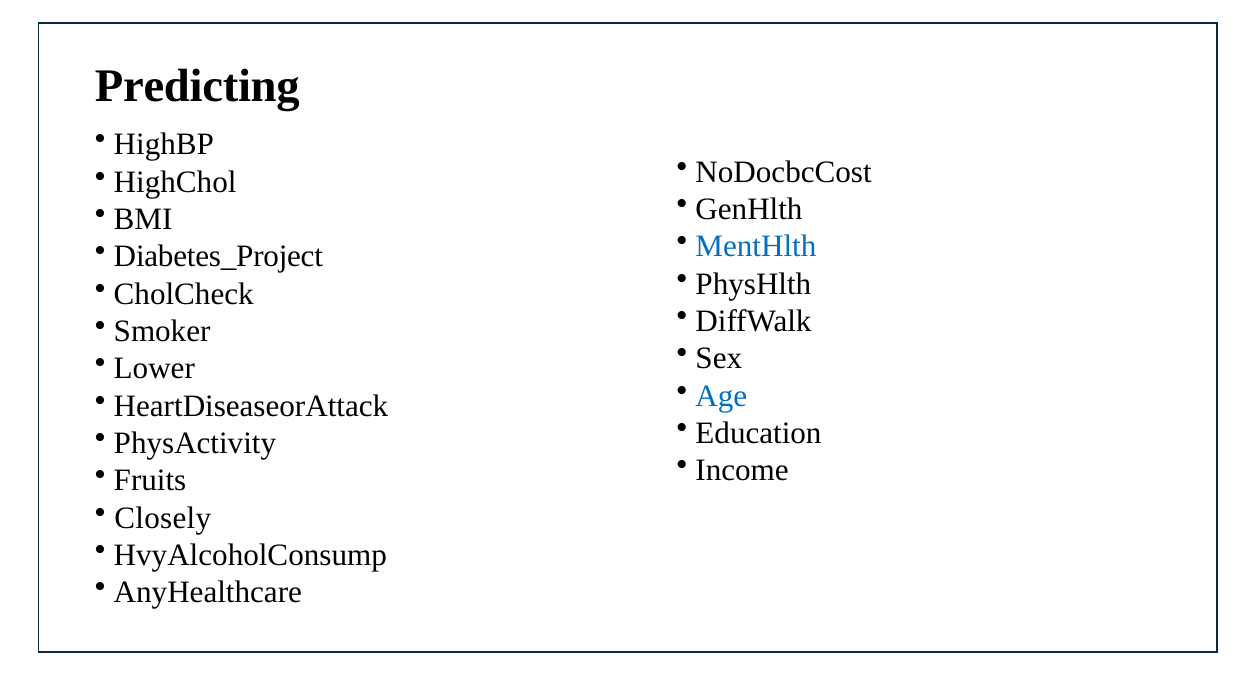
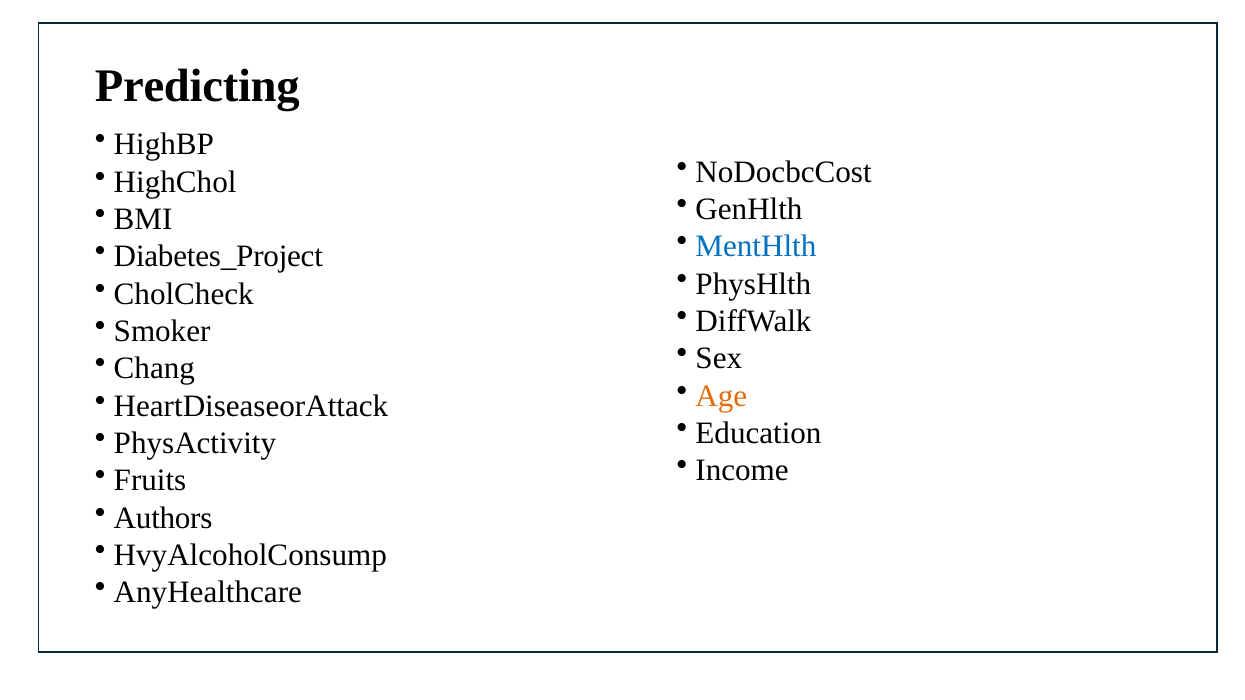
Lower: Lower -> Chang (154, 369)
Age colour: blue -> orange (721, 396)
Closely: Closely -> Authors (163, 518)
